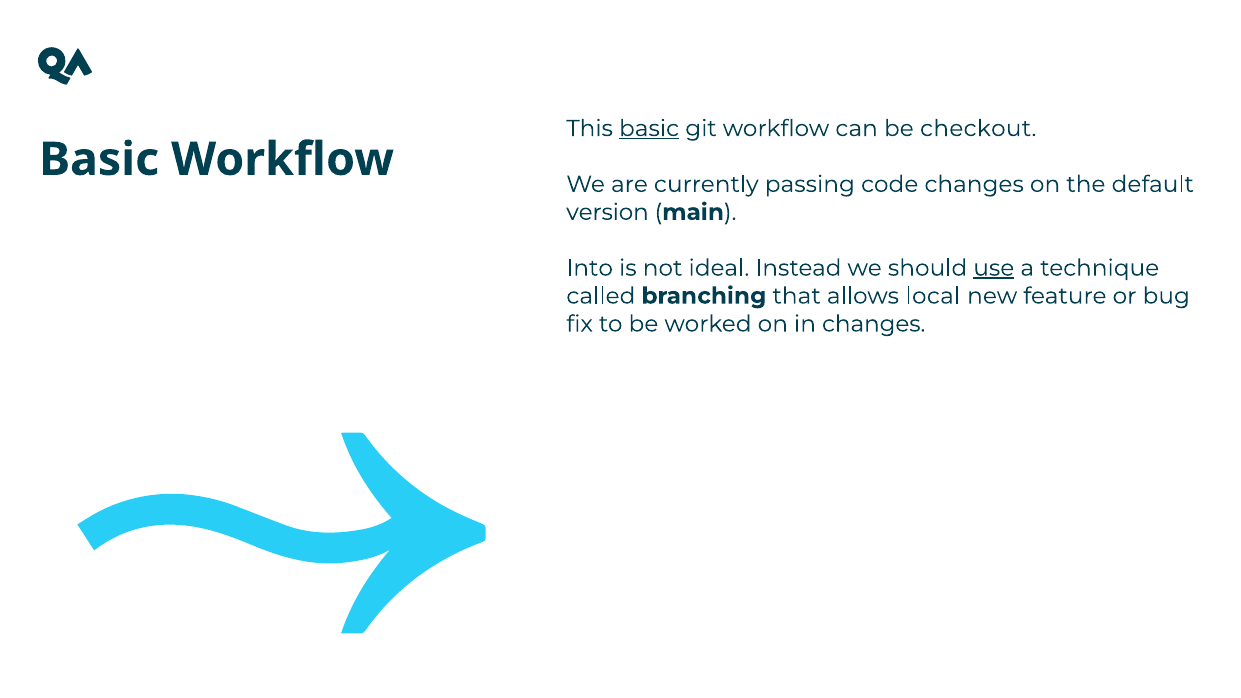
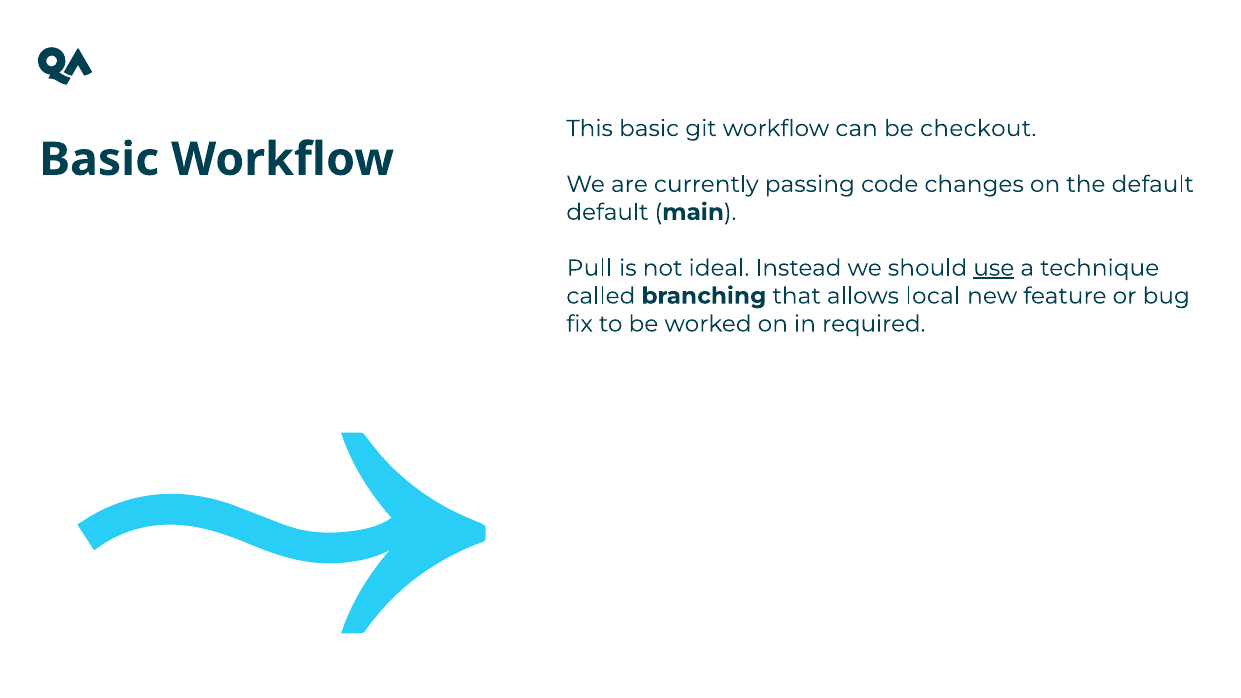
basic underline: present -> none (649, 128)
version: version -> default (607, 212)
Into: Into -> Pull (589, 268)
in changes: changes -> required (874, 324)
